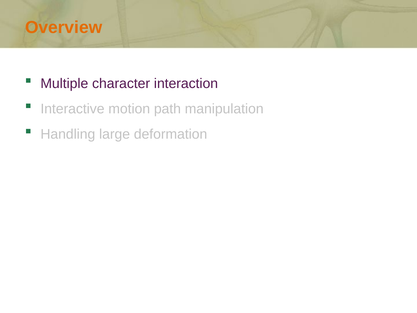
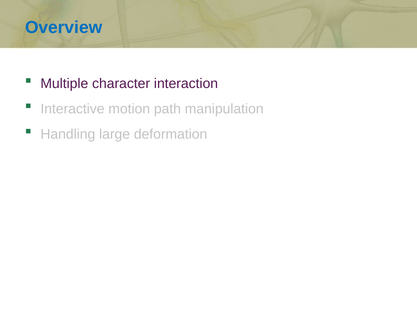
Overview colour: orange -> blue (64, 27)
